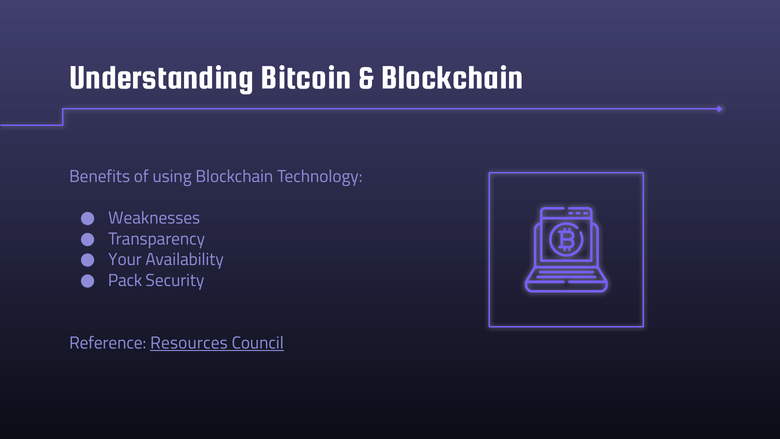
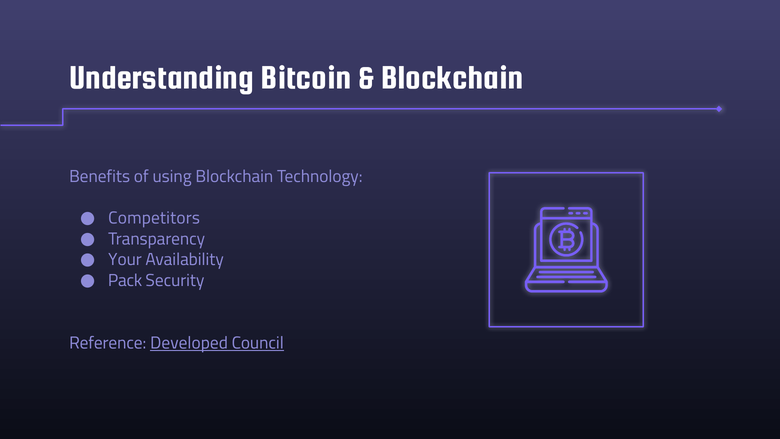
Weaknesses: Weaknesses -> Competitors (154, 218)
Resources: Resources -> Developed (189, 343)
